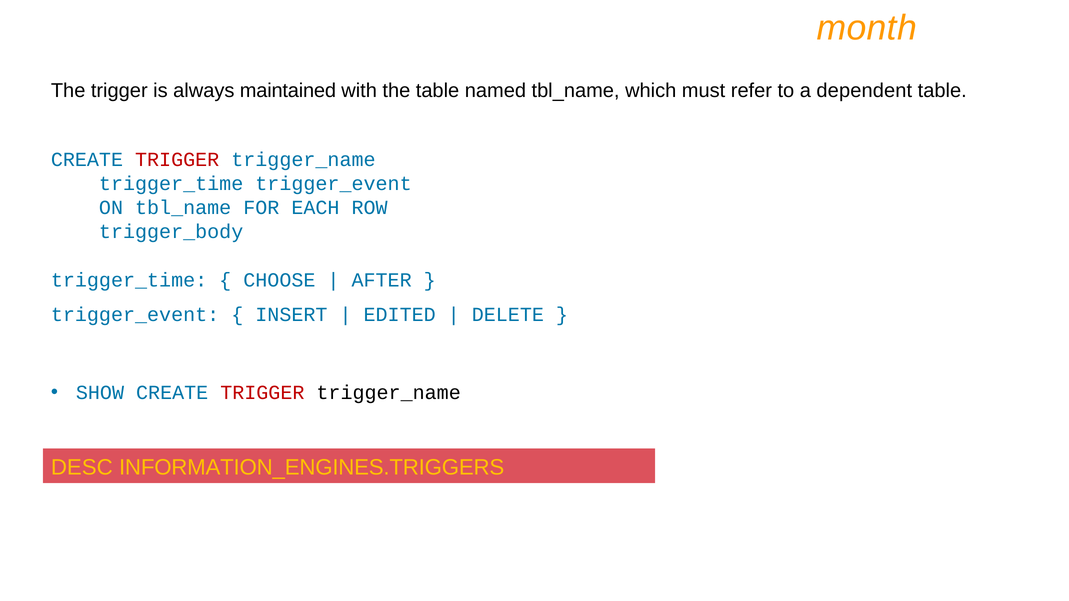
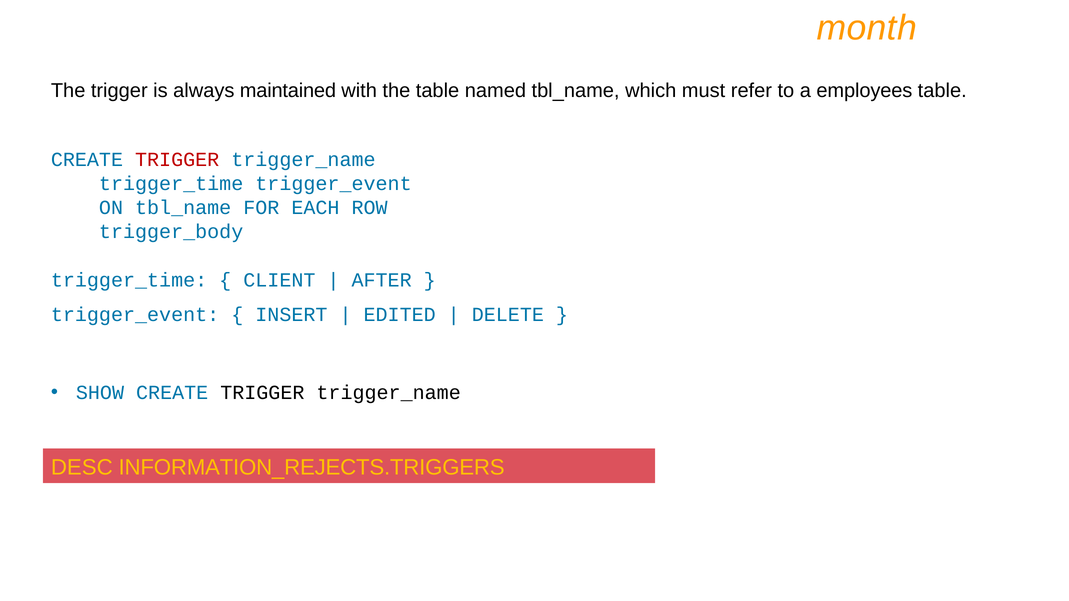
dependent: dependent -> employees (864, 91)
CHOOSE: CHOOSE -> CLIENT (279, 280)
TRIGGER colour: red -> black (262, 393)
INFORMATION_ENGINES.TRIGGERS: INFORMATION_ENGINES.TRIGGERS -> INFORMATION_REJECTS.TRIGGERS (312, 468)
